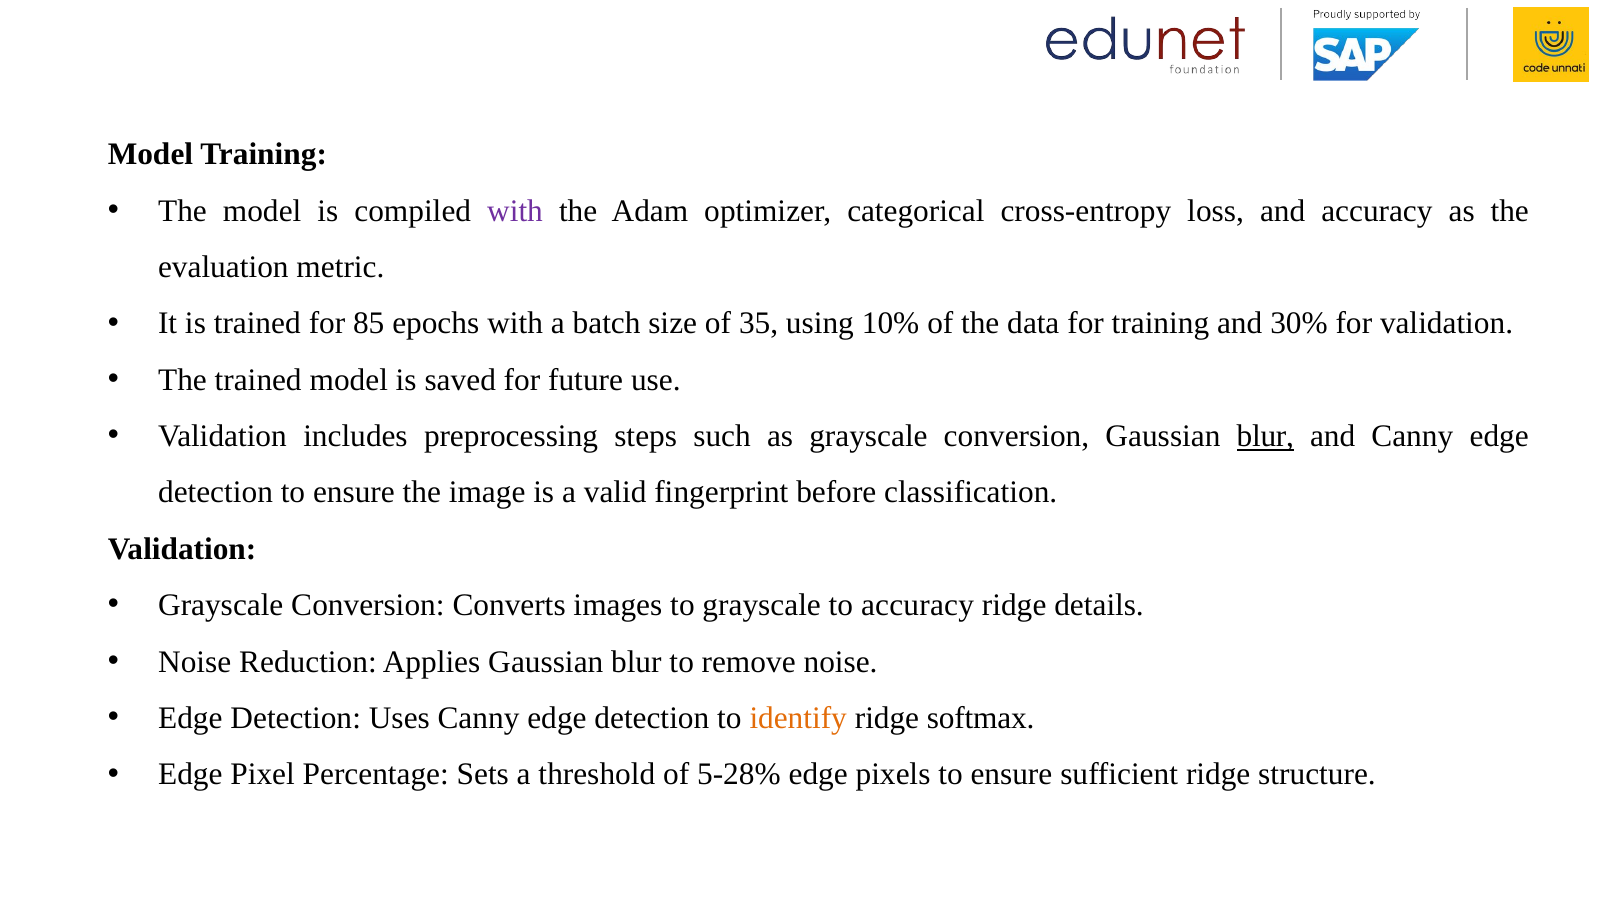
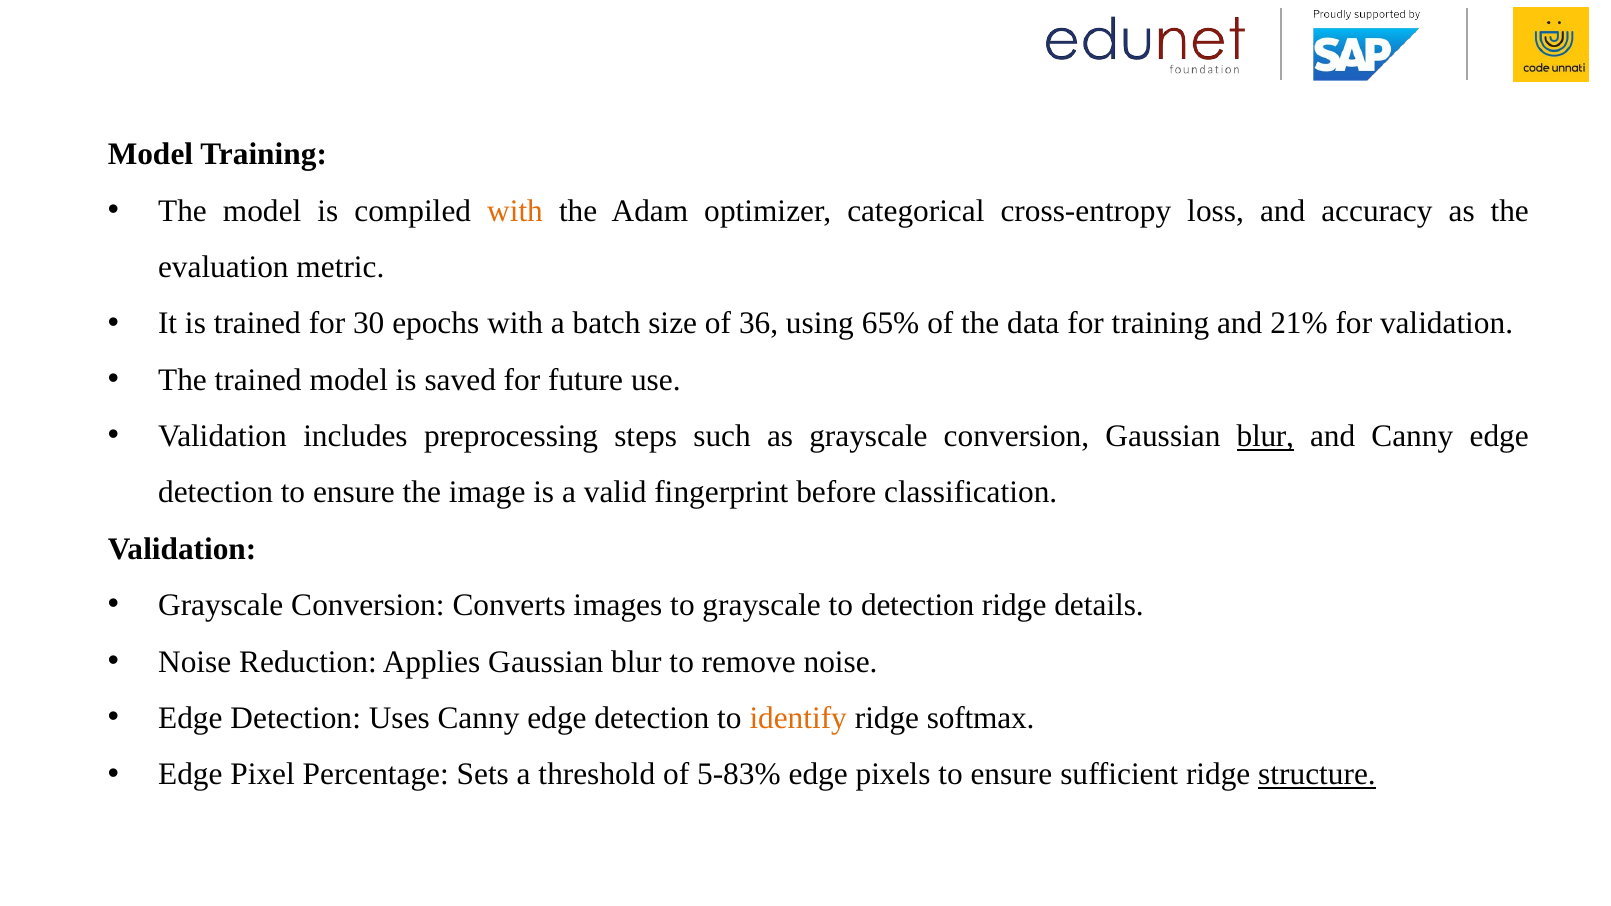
with colour: purple -> orange (515, 211)
85: 85 -> 30 (369, 324)
35: 35 -> 36 (759, 324)
10%: 10% -> 65% (891, 324)
30%: 30% -> 21% (1299, 324)
to accuracy: accuracy -> detection (918, 605)
5-28%: 5-28% -> 5-83% (739, 775)
structure underline: none -> present (1317, 775)
